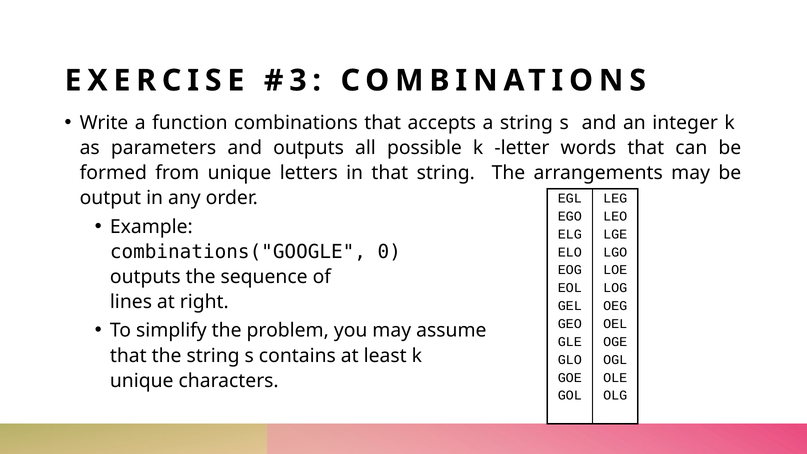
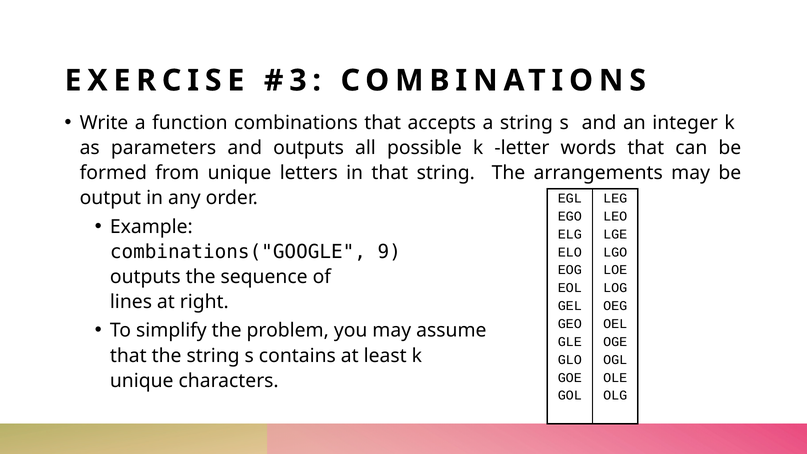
0: 0 -> 9 (389, 252)
